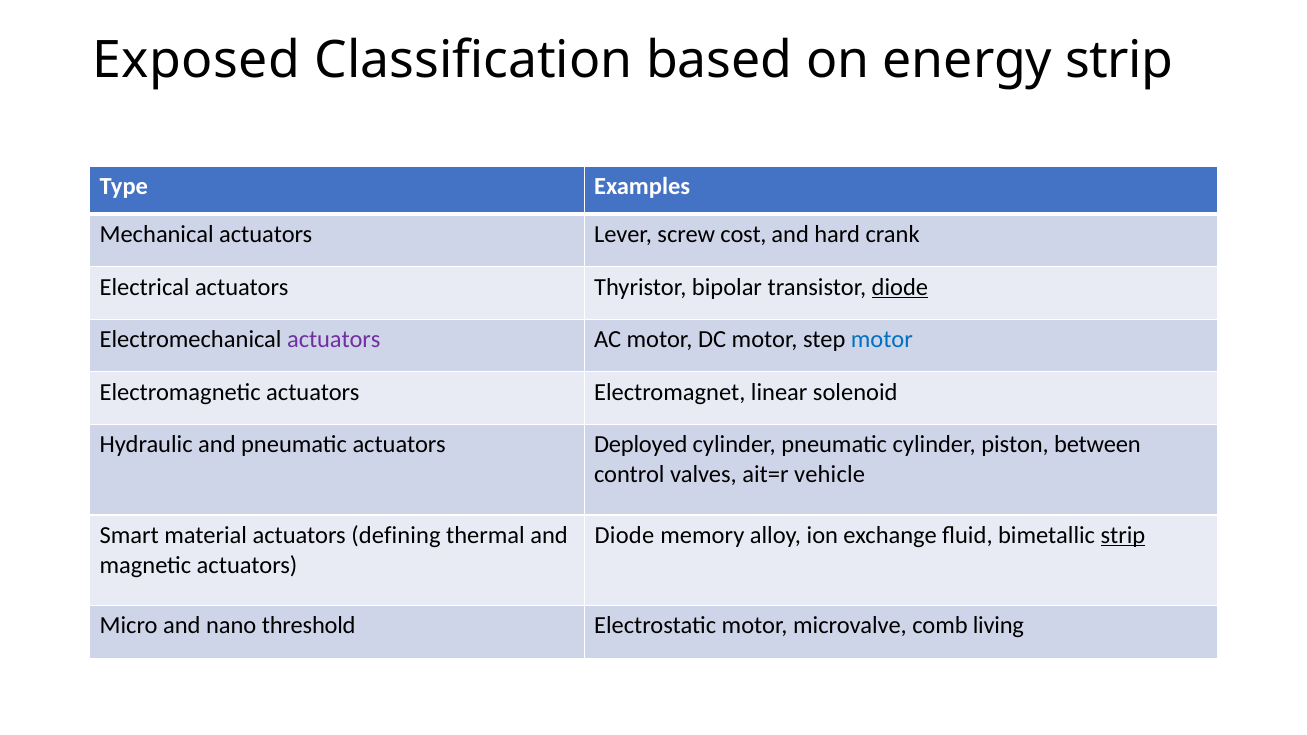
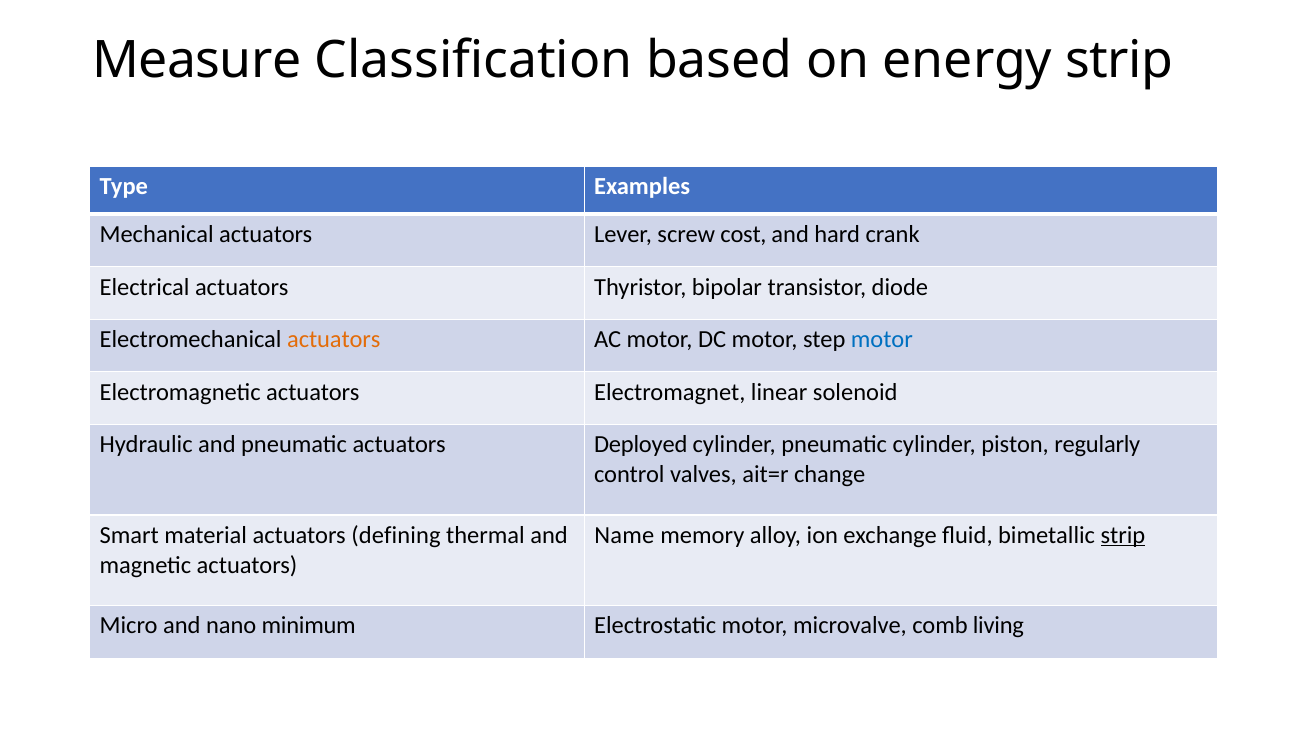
Exposed: Exposed -> Measure (197, 60)
diode underline: present -> none (900, 287)
actuators colour: purple -> orange (334, 340)
between: between -> regularly (1097, 445)
vehicle: vehicle -> change (830, 475)
Diode: Diode -> Name (624, 535)
threshold: threshold -> minimum (309, 626)
